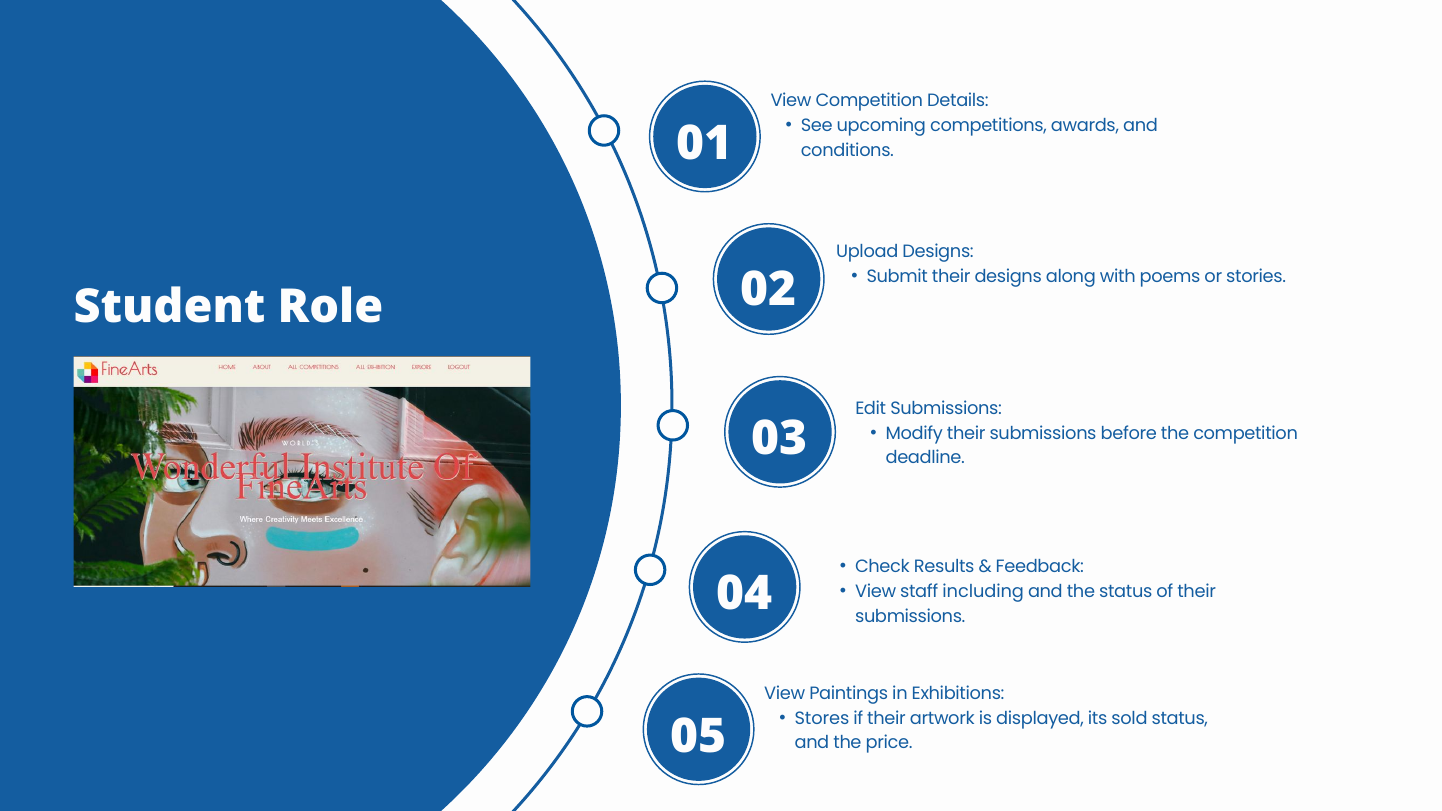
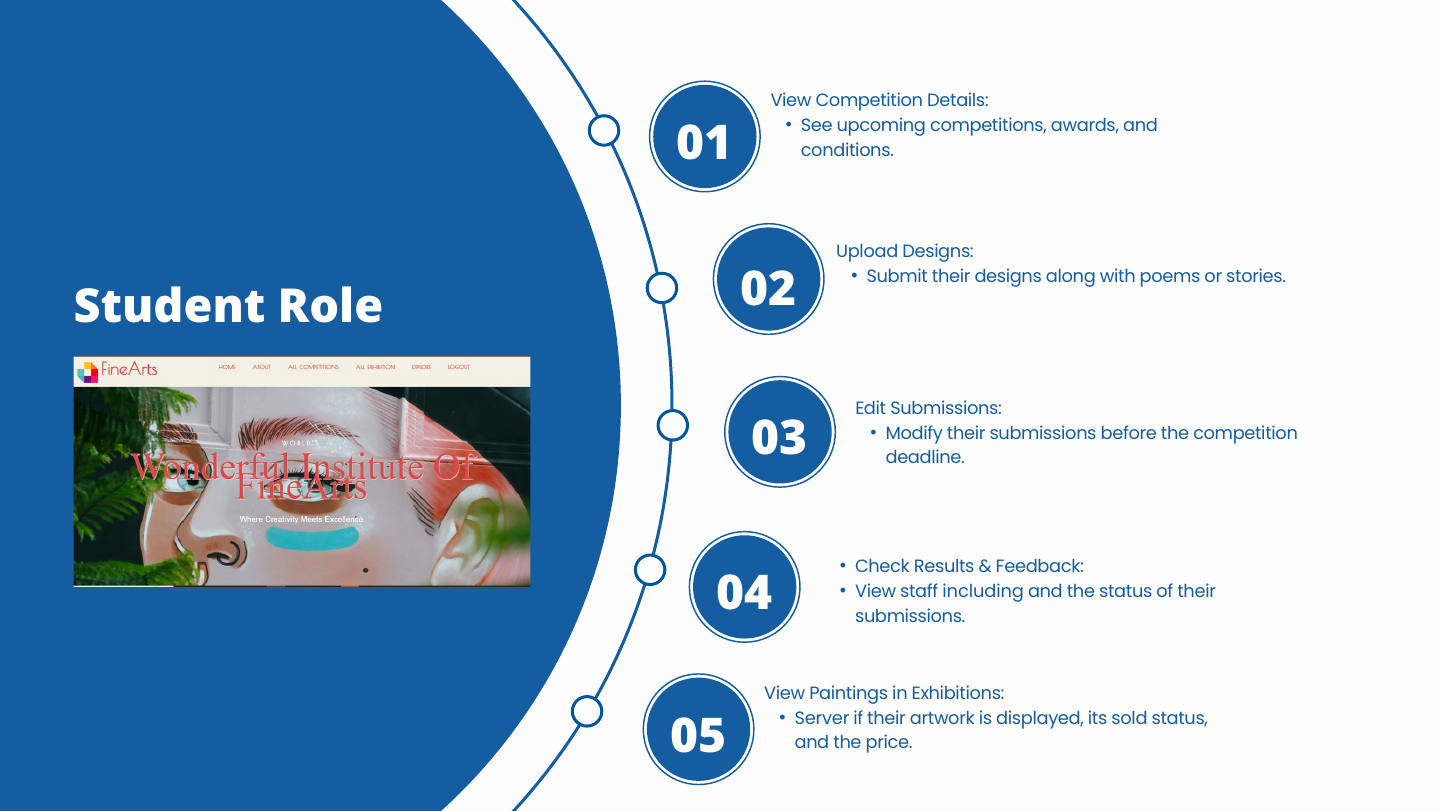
Stores: Stores -> Server (822, 718)
